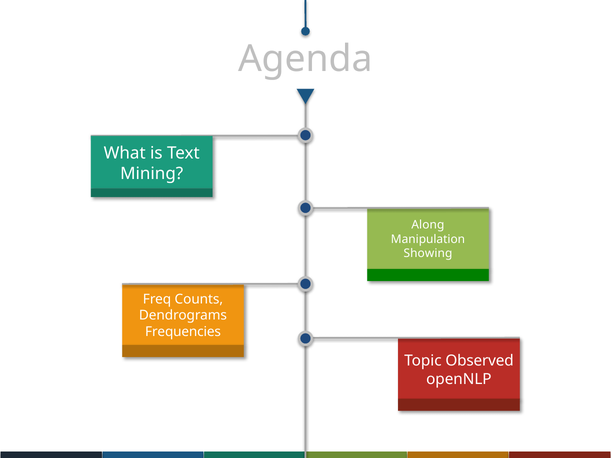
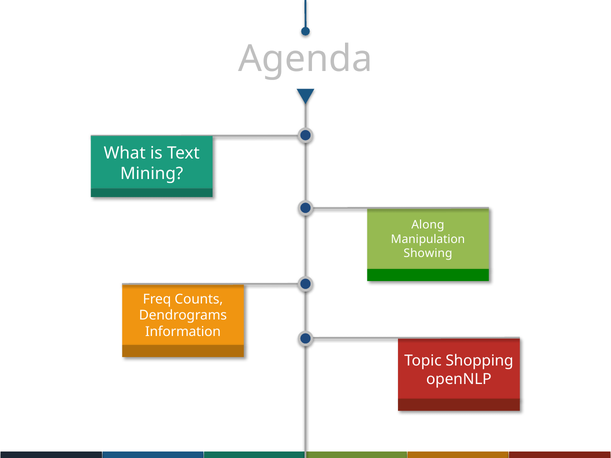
Frequencies: Frequencies -> Information (183, 332)
Observed: Observed -> Shopping (480, 361)
